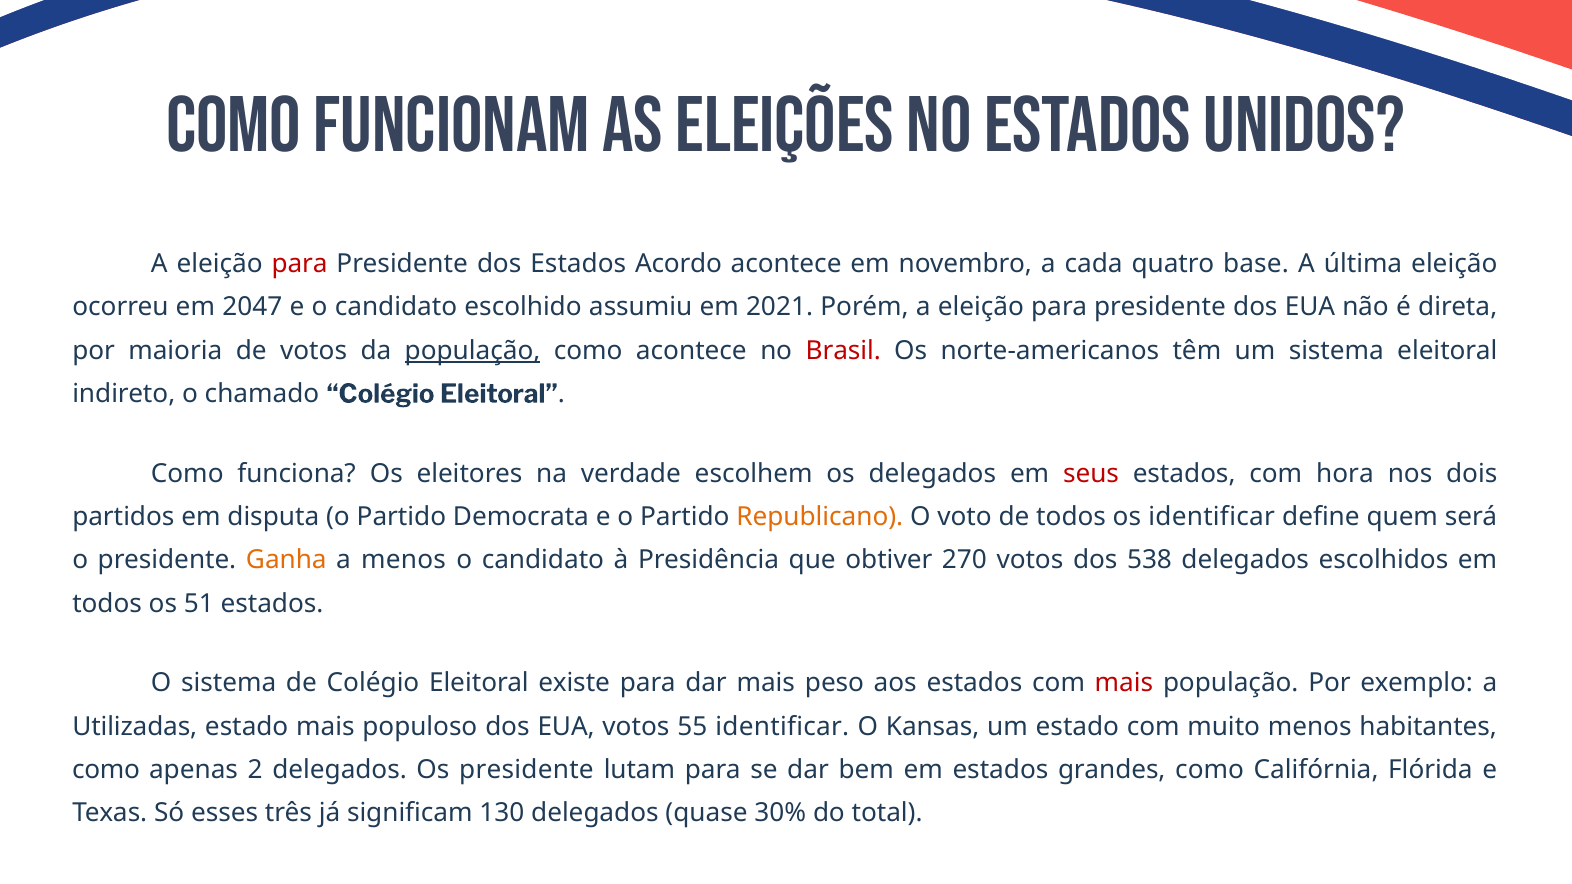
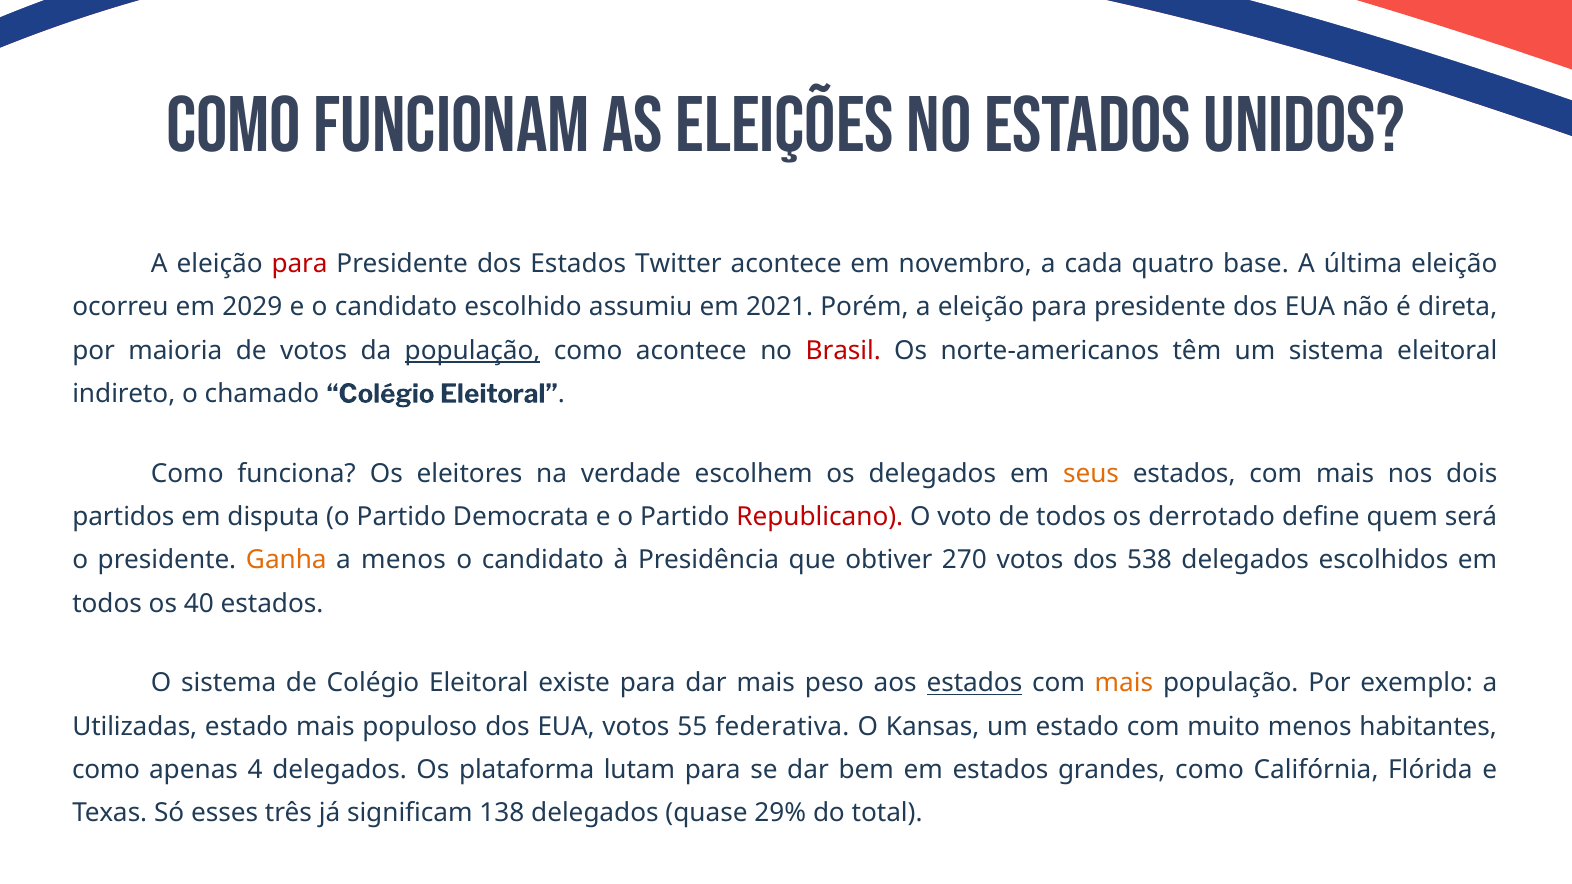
Acordo: Acordo -> Twitter (678, 264)
2047: 2047 -> 2029 (252, 307)
seus colour: red -> orange (1091, 474)
hora: hora -> mais (1345, 474)
Republicano colour: orange -> red (820, 517)
os identificar: identificar -> derrotado (1212, 517)
51: 51 -> 40 (199, 604)
estados underline: none -> present (974, 683)
mais colour: red -> orange (1124, 683)
55 identificar: identificar -> federativa (782, 727)
2: 2 -> 4 (255, 770)
Os presidente: presidente -> plataforma (527, 770)
130: 130 -> 138 (502, 814)
30%: 30% -> 29% (780, 814)
